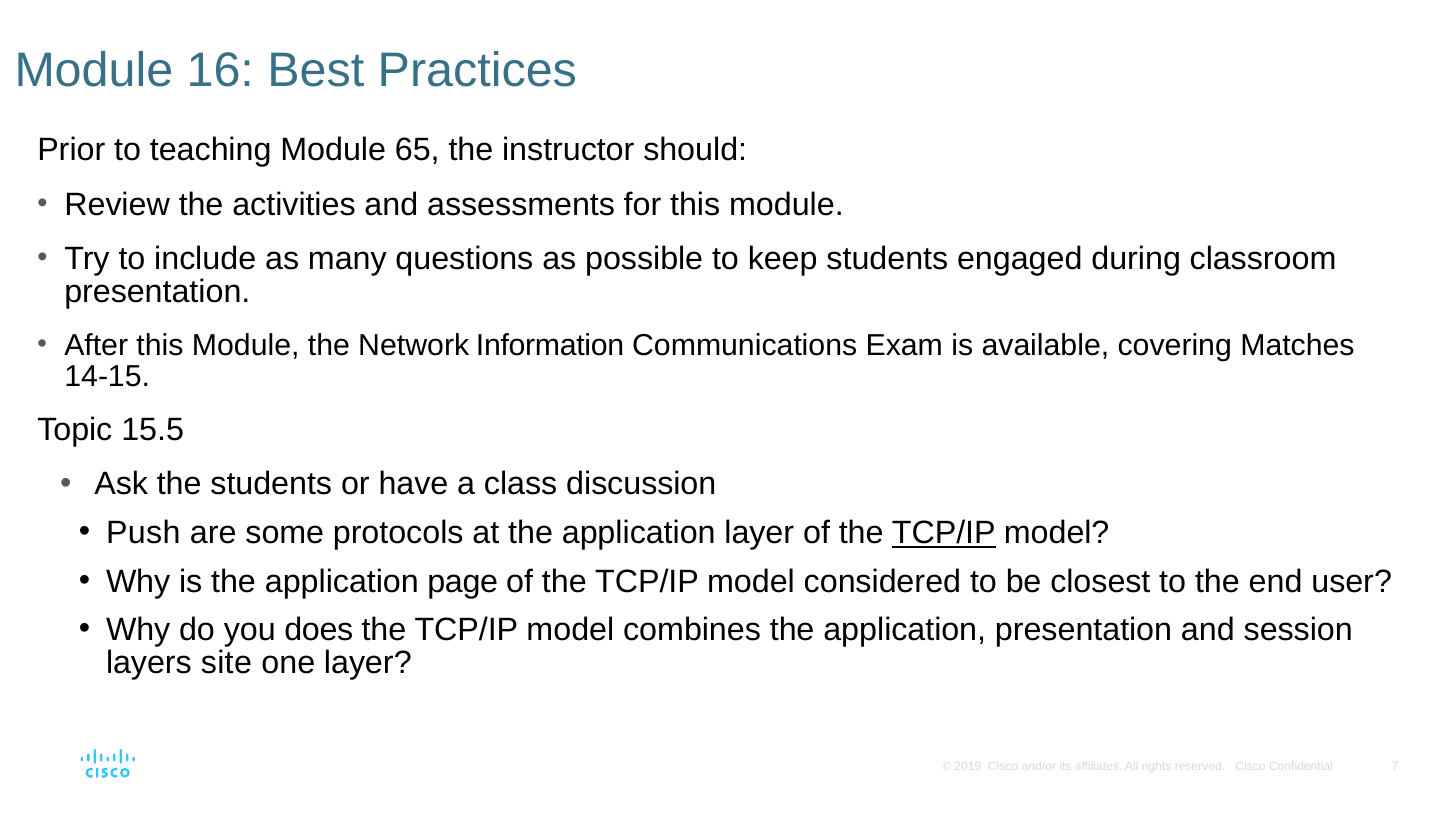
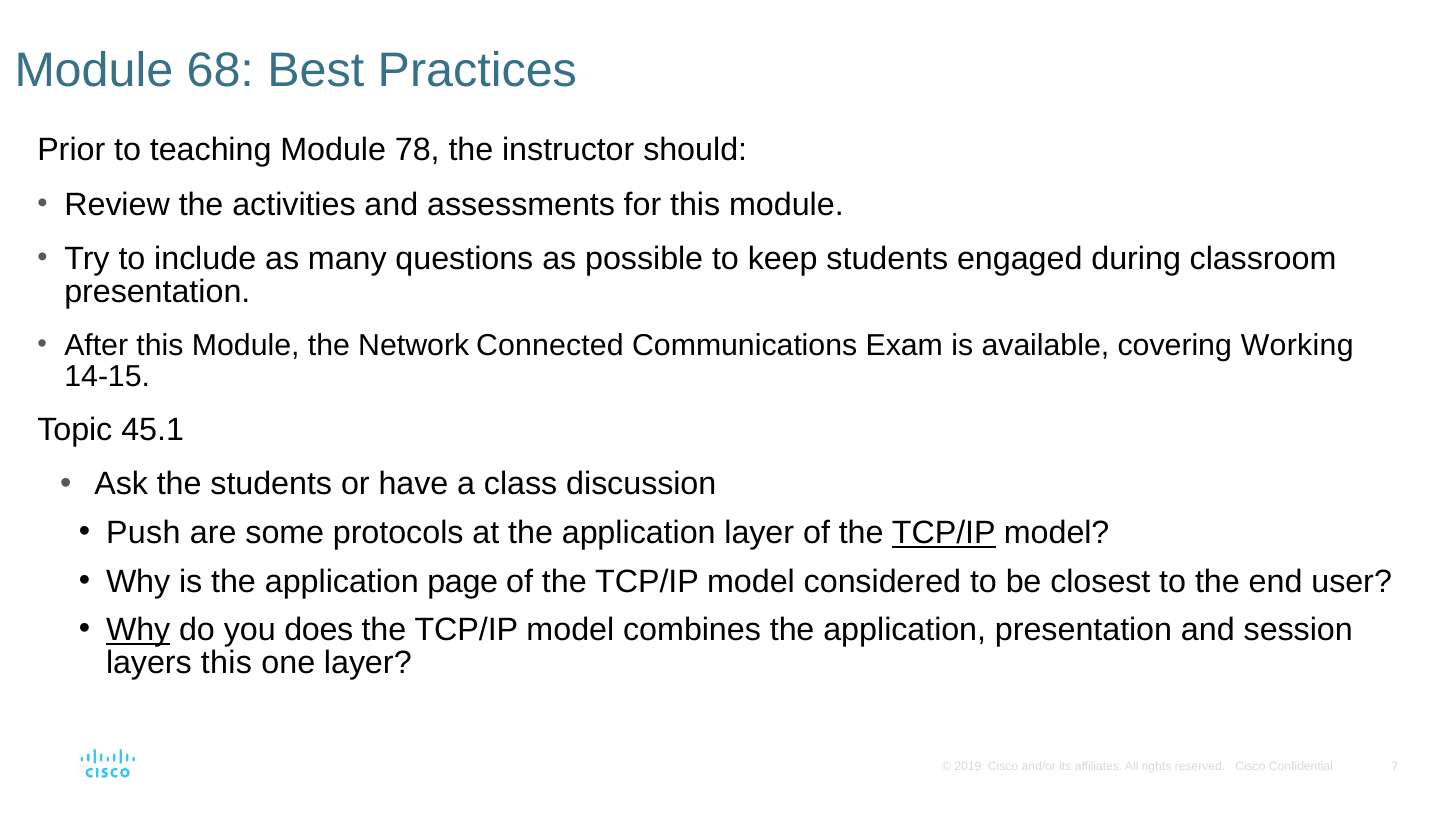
16: 16 -> 68 (220, 70)
65: 65 -> 78 (417, 150)
Information: Information -> Connected (550, 345)
Matches: Matches -> Working (1297, 345)
15.5: 15.5 -> 45.1 (153, 430)
Why underline: none -> present (138, 630)
layers site: site -> this (226, 663)
